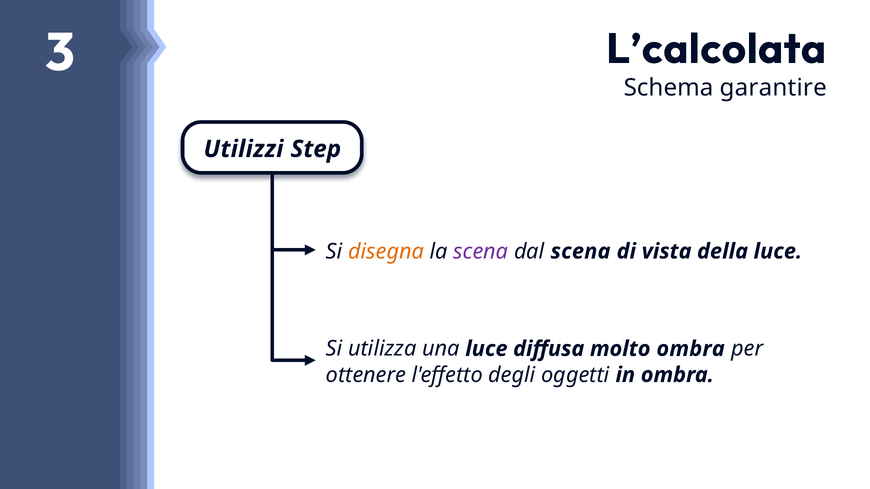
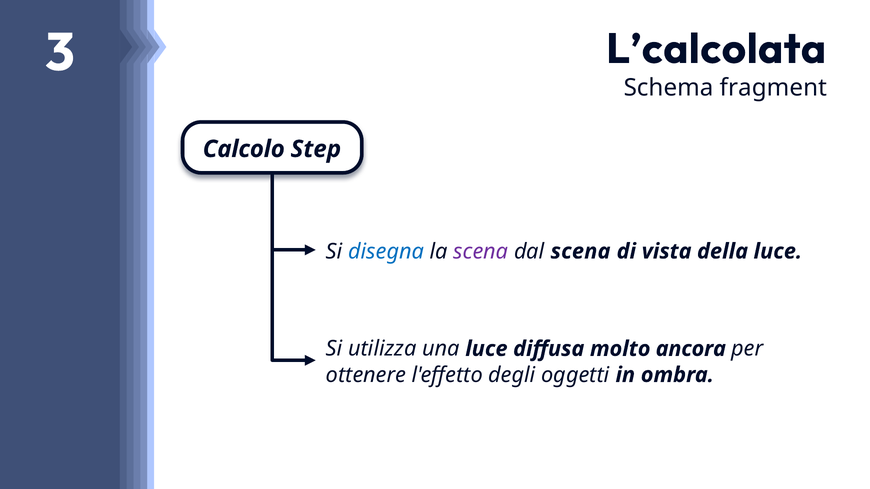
garantire: garantire -> fragment (773, 88)
Utilizzi: Utilizzi -> Calcolo (244, 149)
disegna colour: orange -> blue (386, 252)
molto ombra: ombra -> ancora (691, 349)
